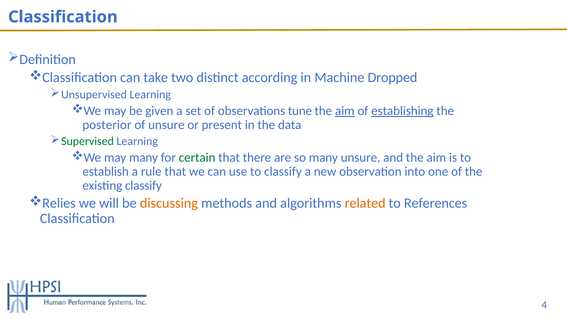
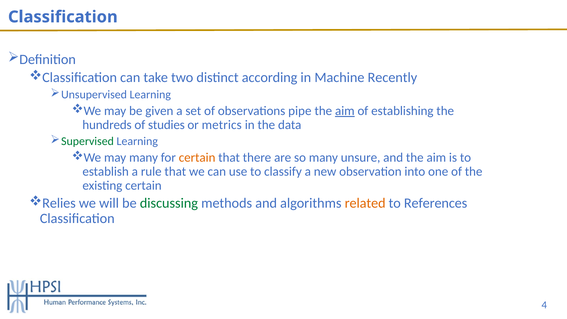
Dropped: Dropped -> Recently (392, 78)
tune: tune -> pipe (300, 111)
establishing underline: present -> none (402, 111)
posterior: posterior -> hundreds (107, 125)
of unsure: unsure -> studies (166, 125)
present: present -> metrics (222, 125)
certain colour: green -> orange (197, 158)
existing classify: classify -> certain (143, 186)
discussing colour: orange -> green (169, 203)
